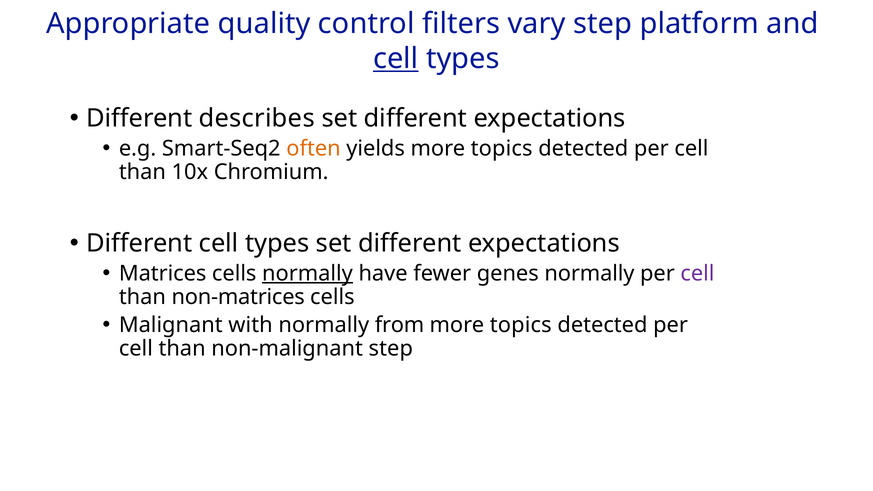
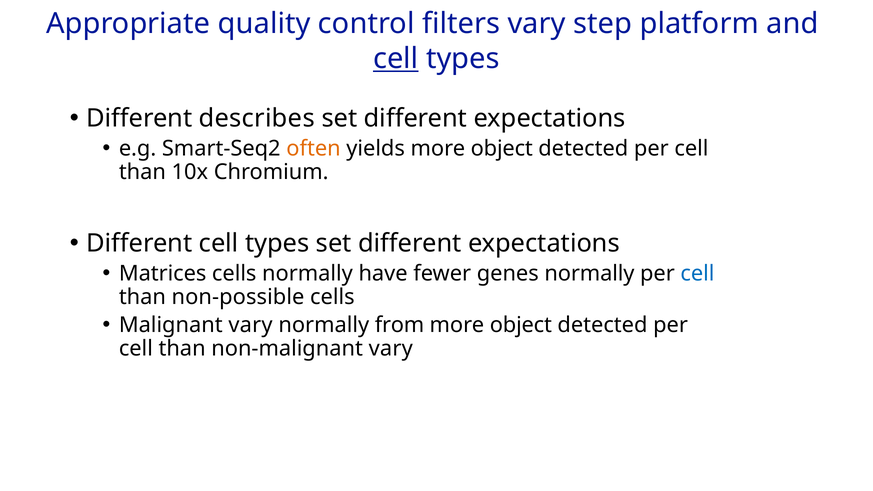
yields more topics: topics -> object (502, 149)
normally underline: present -> none (307, 273)
cell colour: purple -> blue (697, 273)
non-matrices: non-matrices -> non-possible (238, 297)
Malignant with: with -> vary (250, 325)
topics: topics -> object (521, 325)
non-malignant step: step -> vary (391, 349)
